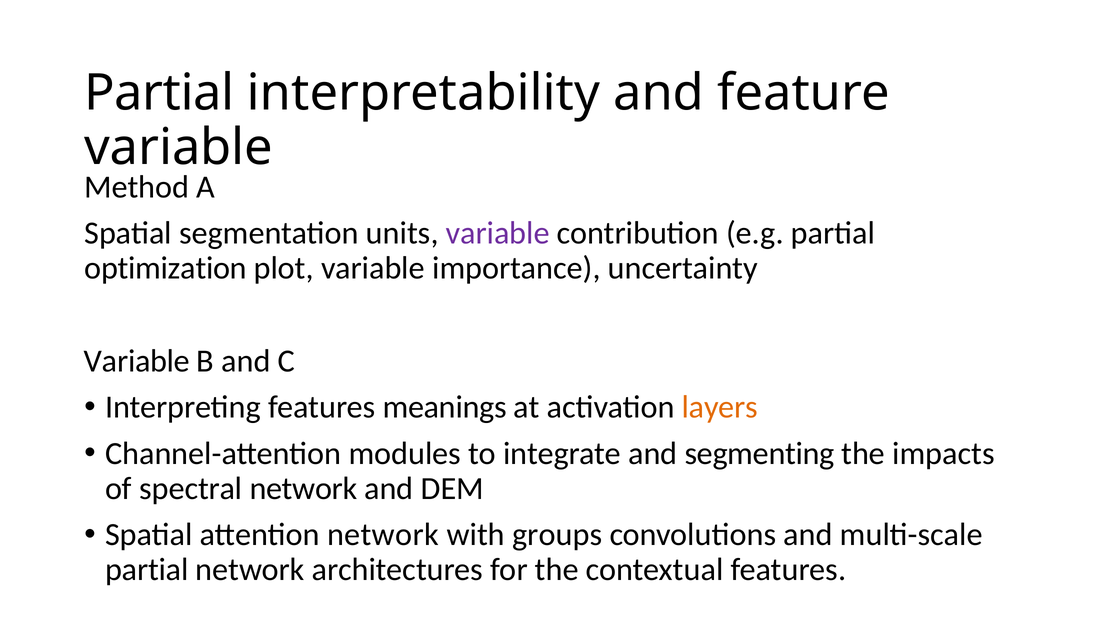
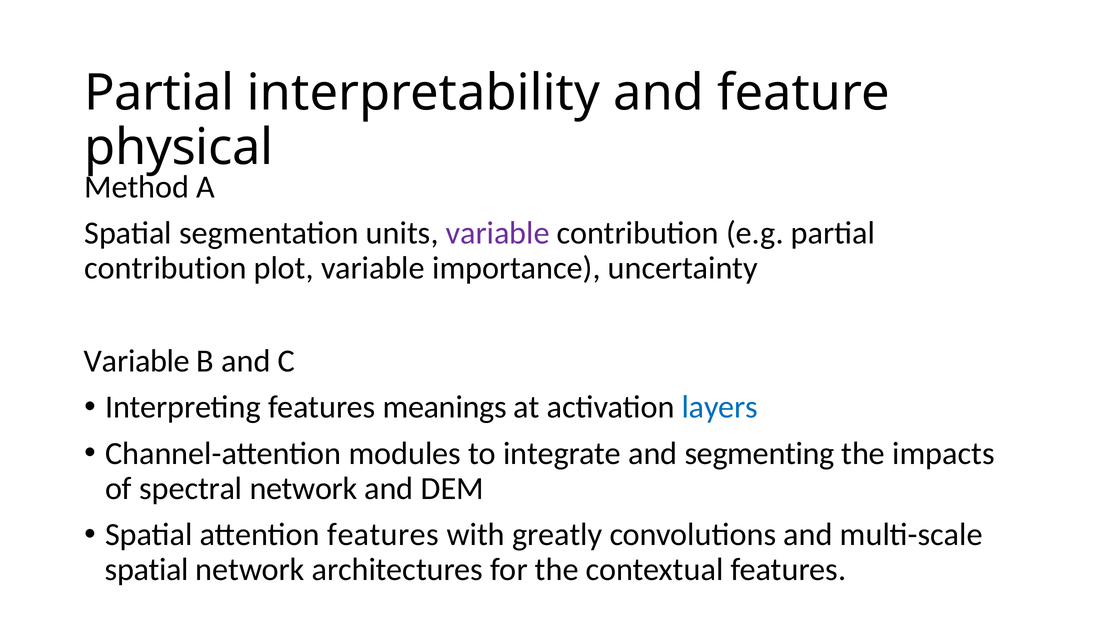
variable: variable -> physical (179, 148)
optimization: optimization -> contribution (165, 268)
layers colour: orange -> blue (720, 407)
attention network: network -> features (383, 535)
groups: groups -> greatly (557, 535)
partial: partial -> spatial (147, 570)
